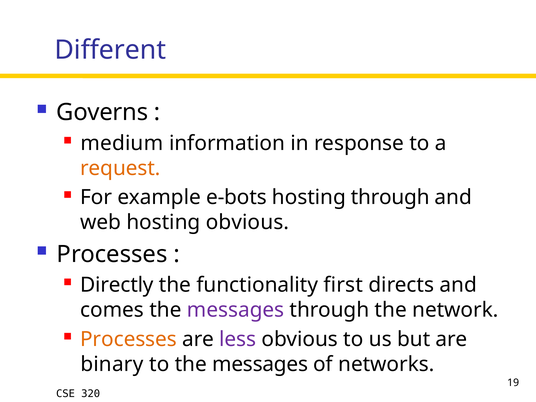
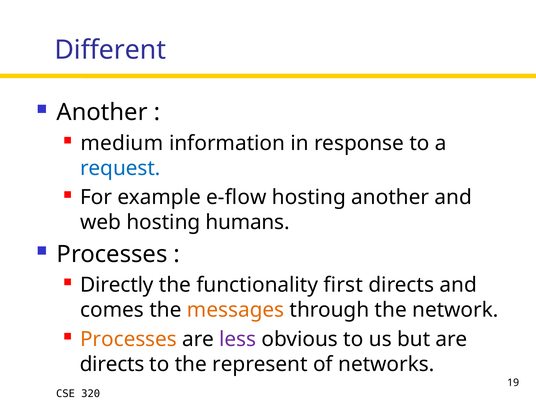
Governs: Governs -> Another (102, 112)
request colour: orange -> blue (120, 168)
e-bots: e-bots -> e-flow (236, 197)
hosting through: through -> another (390, 197)
hosting obvious: obvious -> humans (248, 222)
messages colour: purple -> orange (236, 310)
binary: binary -> directs (112, 364)
to the messages: messages -> represent (260, 364)
